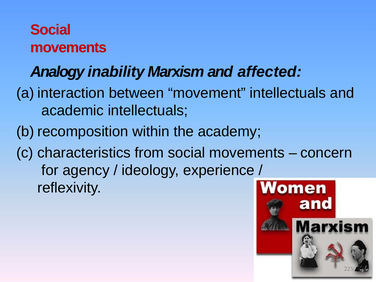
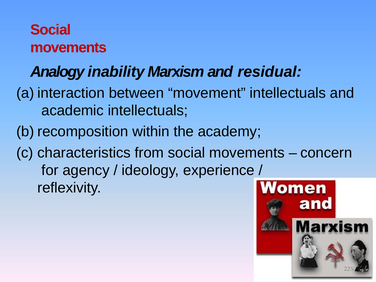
affected: affected -> residual (270, 72)
